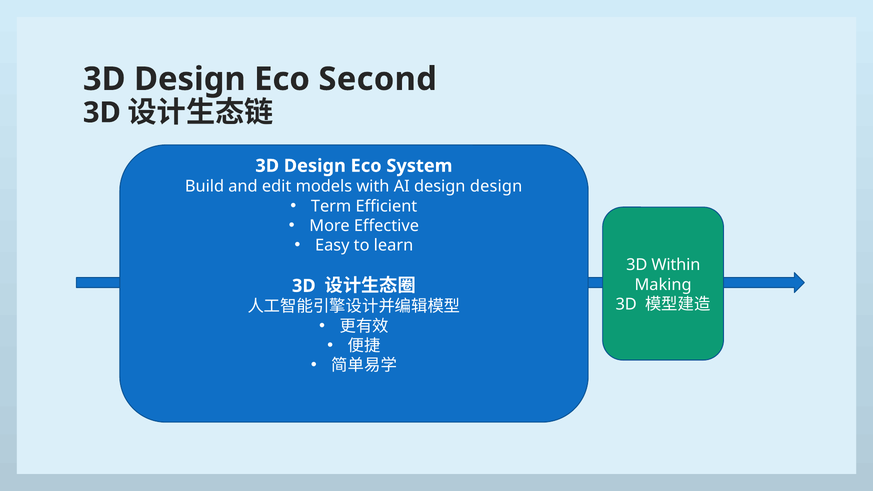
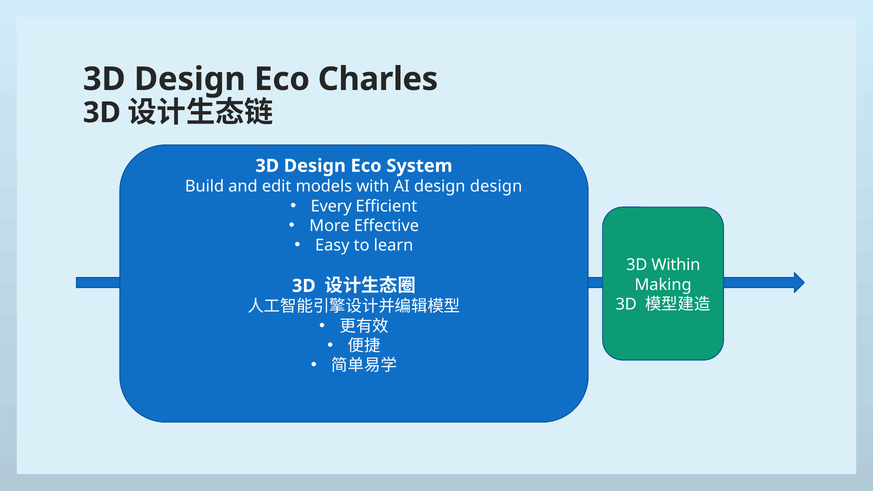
Second: Second -> Charles (378, 79)
Term: Term -> Every (331, 206)
